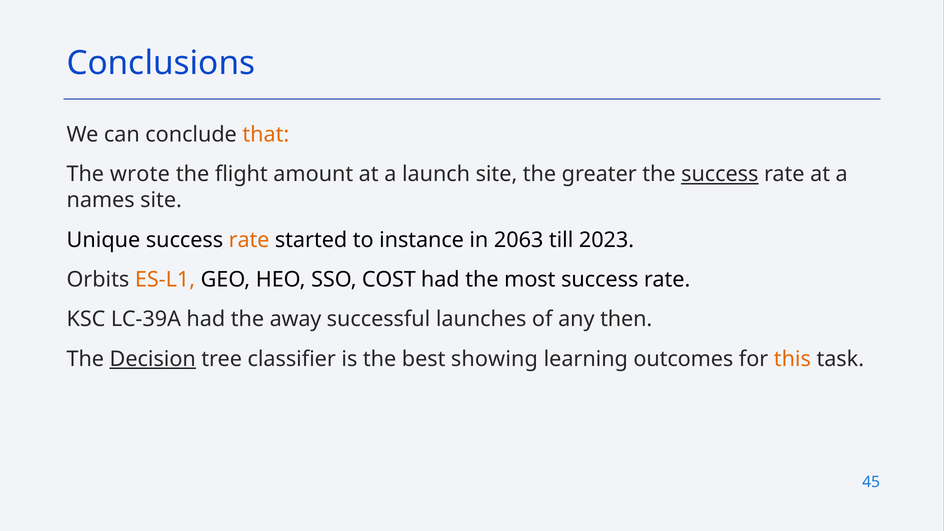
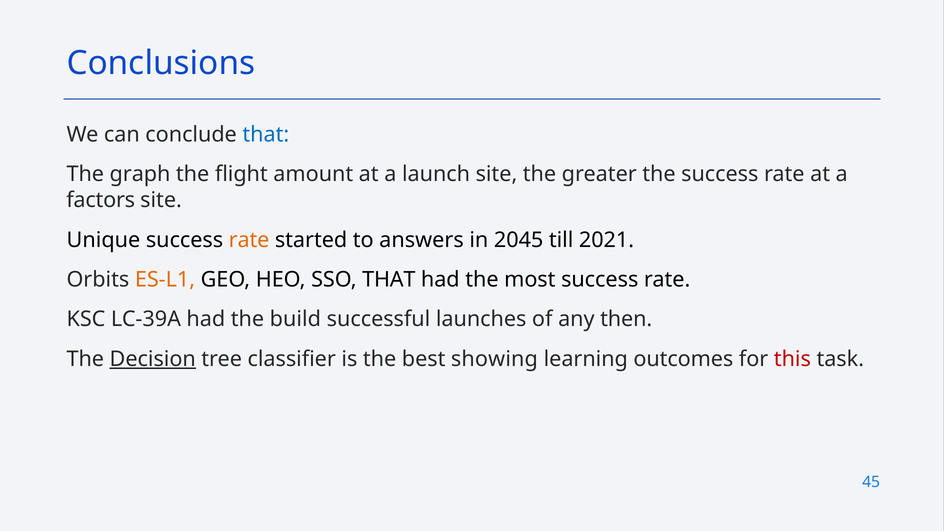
that colour: orange -> blue (266, 135)
wrote: wrote -> graph (140, 174)
success underline: present -> none (720, 174)
names: names -> factors (101, 200)
instance: instance -> answers (422, 240)
2063: 2063 -> 2045 (519, 240)
2023: 2023 -> 2021 (607, 240)
SSO COST: COST -> THAT (389, 280)
away: away -> build (295, 319)
this colour: orange -> red (792, 359)
